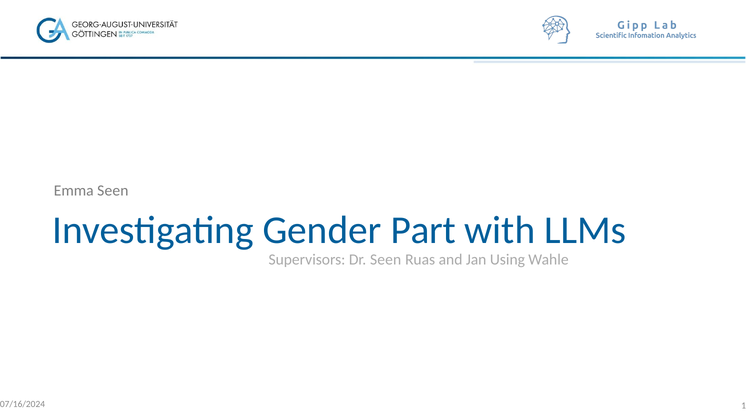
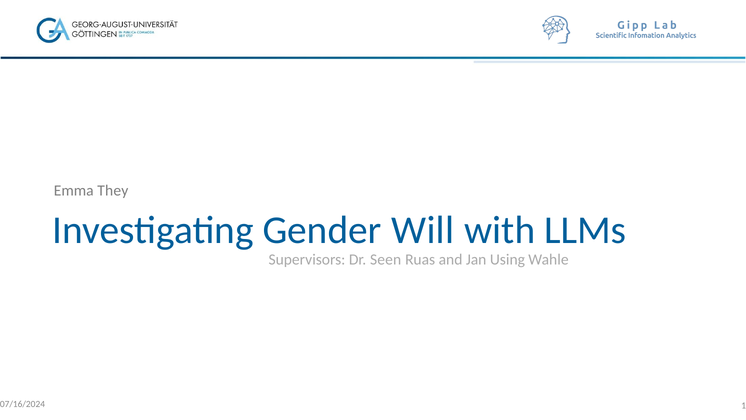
Emma Seen: Seen -> They (113, 191)
Part: Part -> Will (423, 230)
